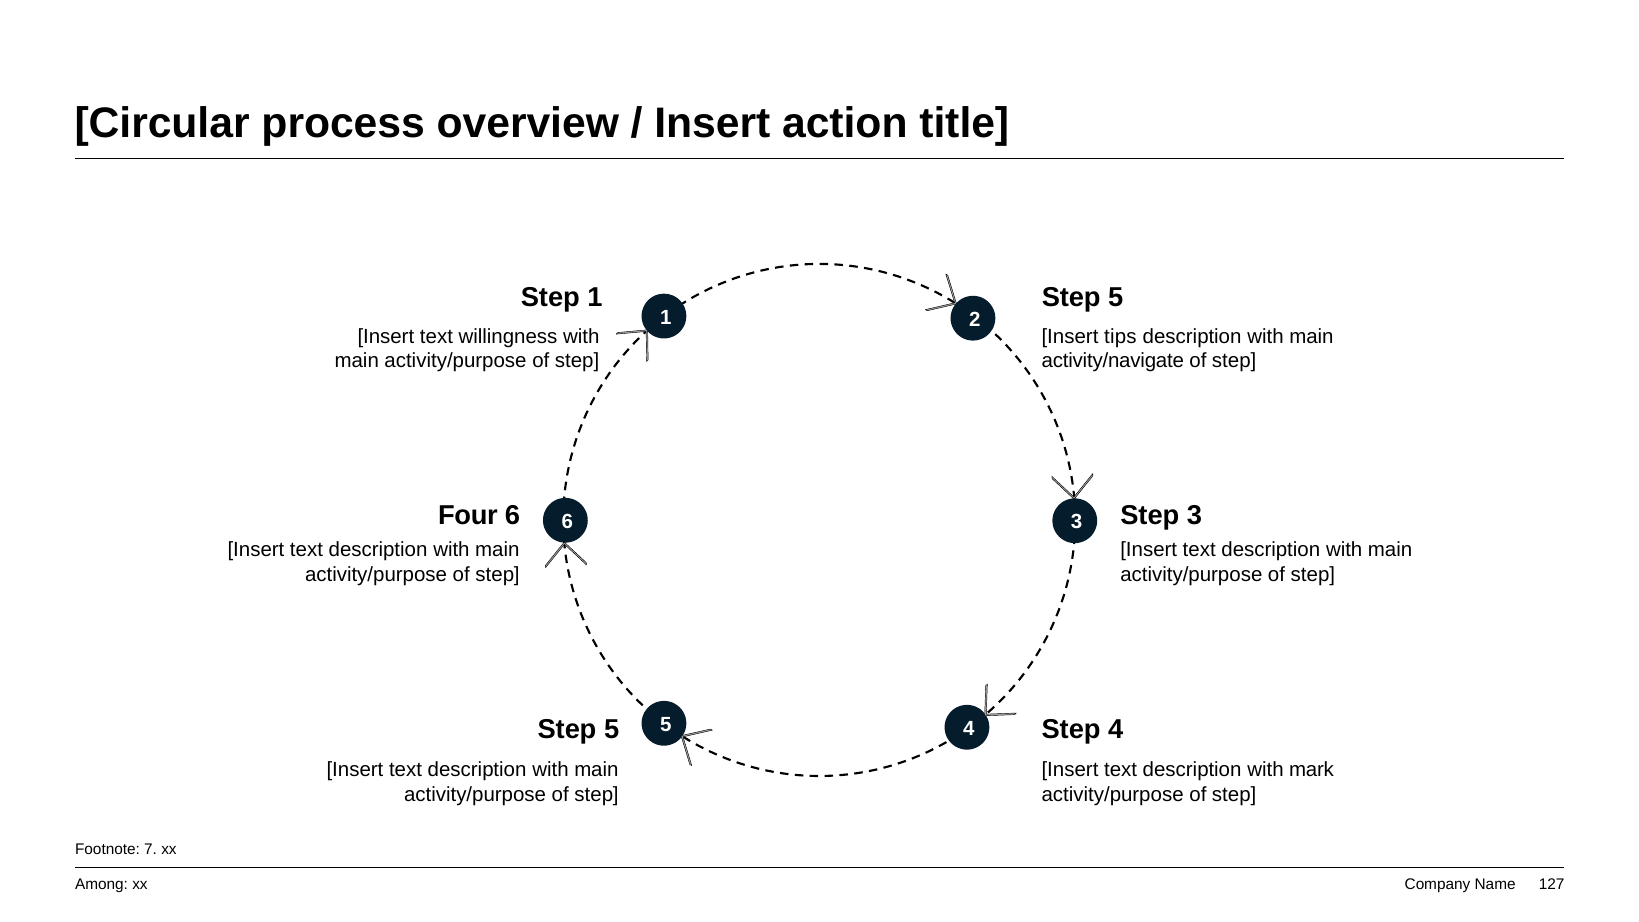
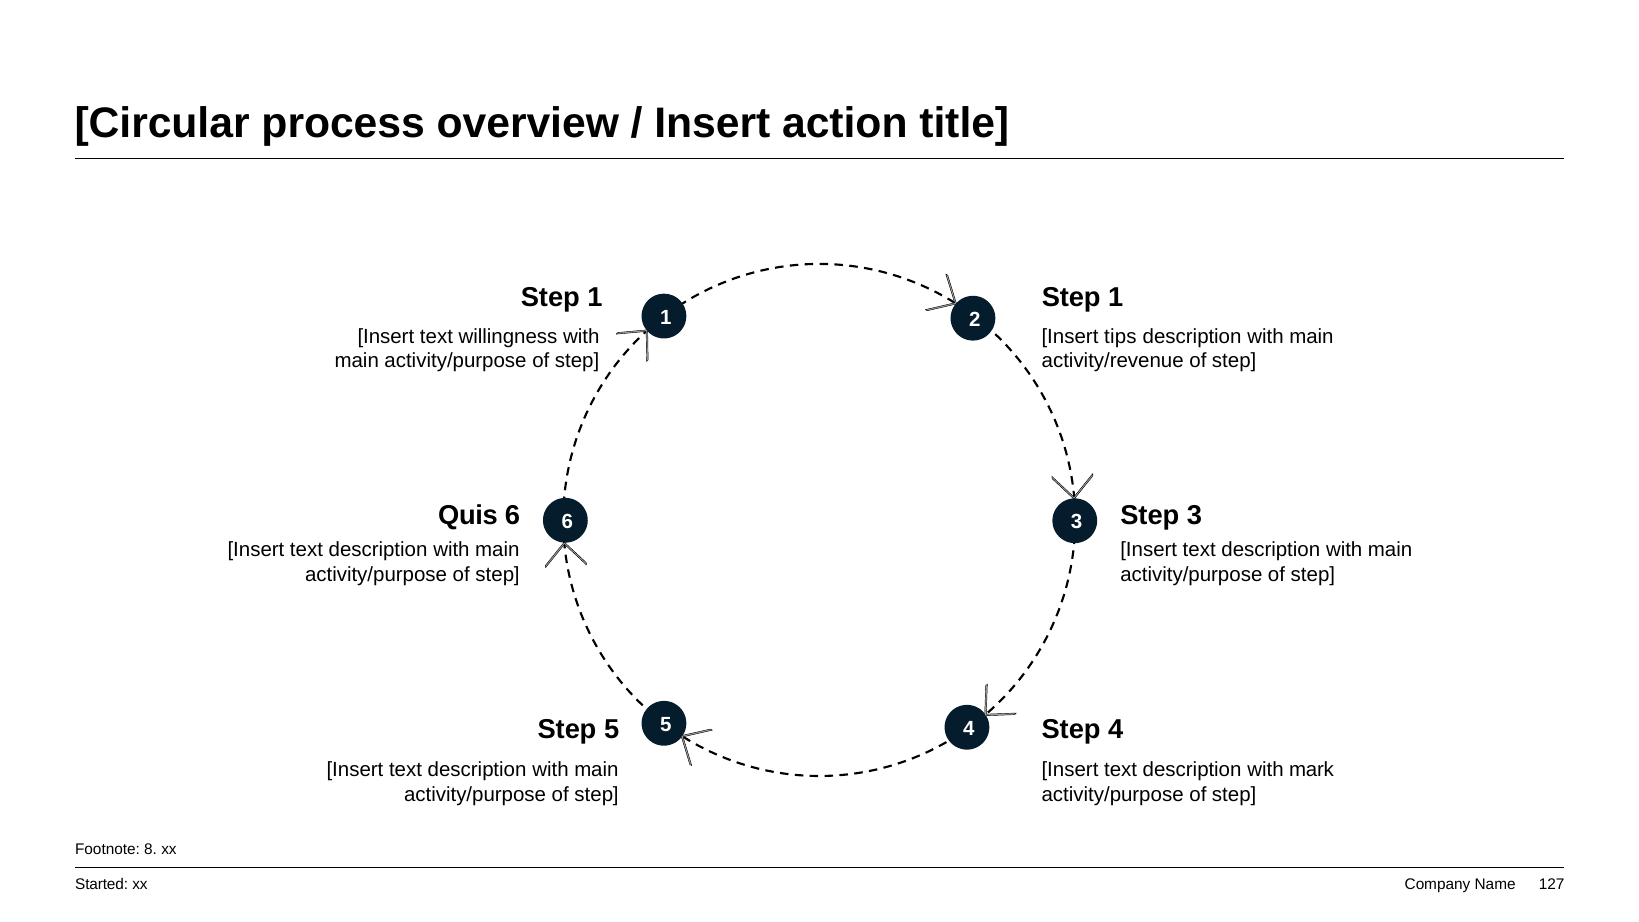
1 Step 5: 5 -> 1 (1116, 297)
activity/navigate: activity/navigate -> activity/revenue (1113, 361)
Four: Four -> Quis (468, 515)
7: 7 -> 8 (151, 849)
Among: Among -> Started (102, 885)
